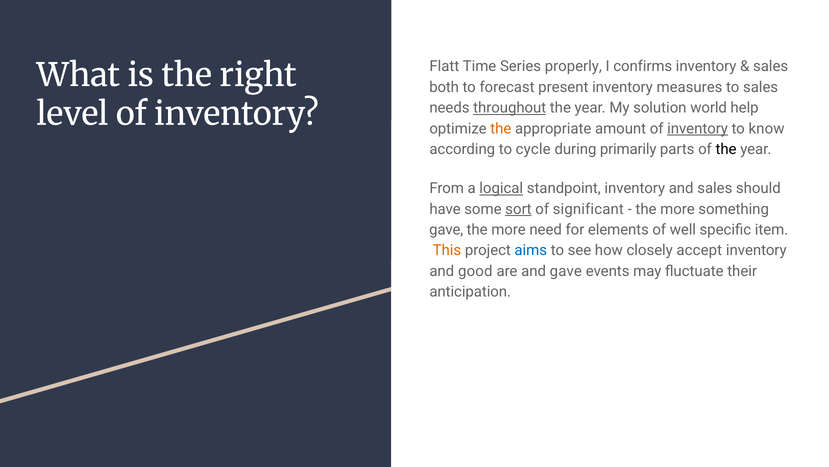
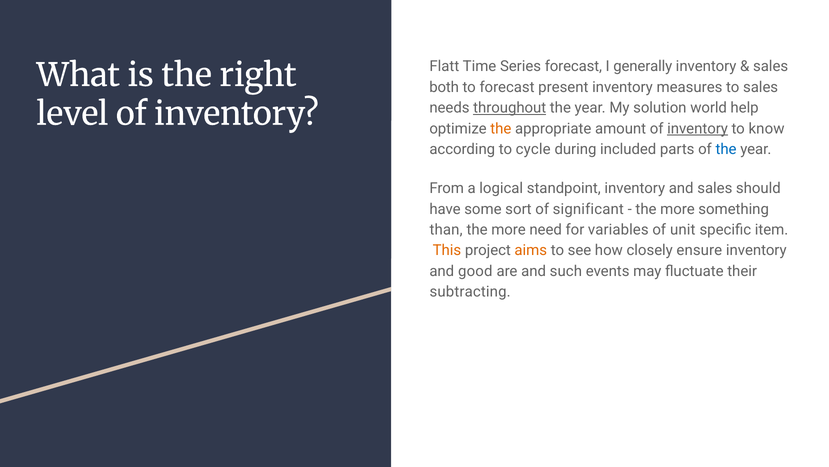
Series properly: properly -> forecast (573, 66)
confirms: confirms -> generally (643, 66)
primarily: primarily -> included (628, 149)
the colour: black -> blue (726, 149)
logical underline: present -> none (501, 188)
sort underline: present -> none (518, 209)
gave: gave -> than (446, 229)
elements: elements -> variables (618, 229)
well: well -> unit (683, 229)
aims colour: blue -> orange (531, 250)
accept: accept -> ensure (699, 250)
and gave: gave -> such (566, 271)
anticipation: anticipation -> subtracting (470, 291)
